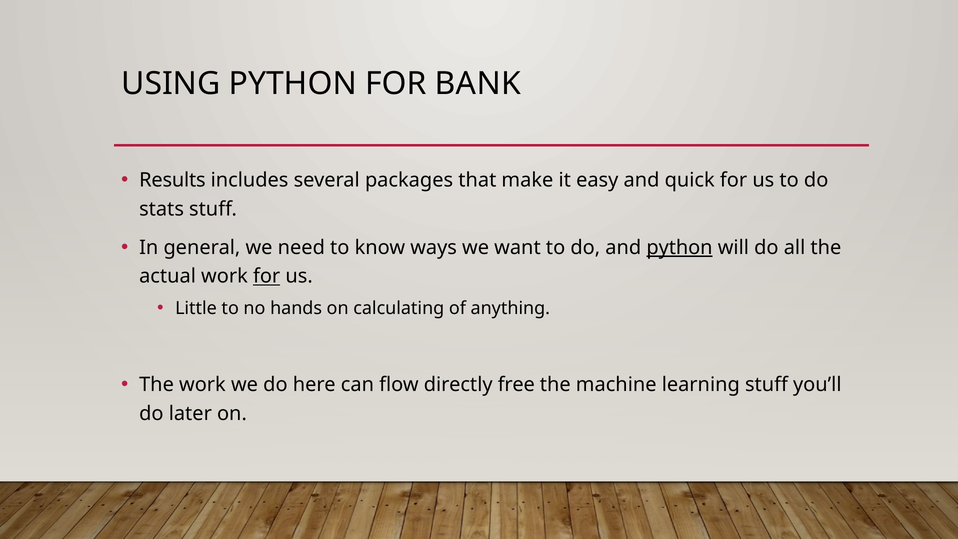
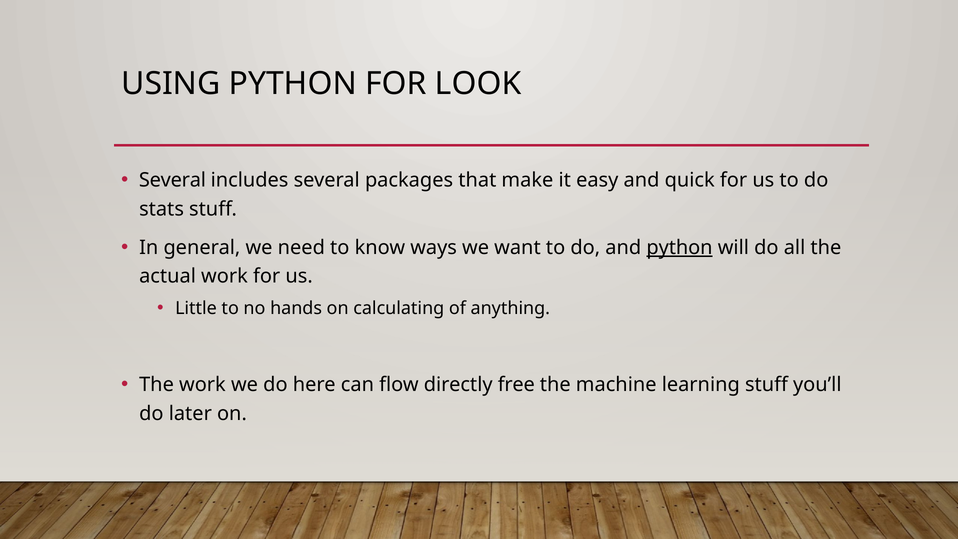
BANK: BANK -> LOOK (478, 84)
Results: Results -> Several (172, 180)
for underline: present -> none (267, 276)
